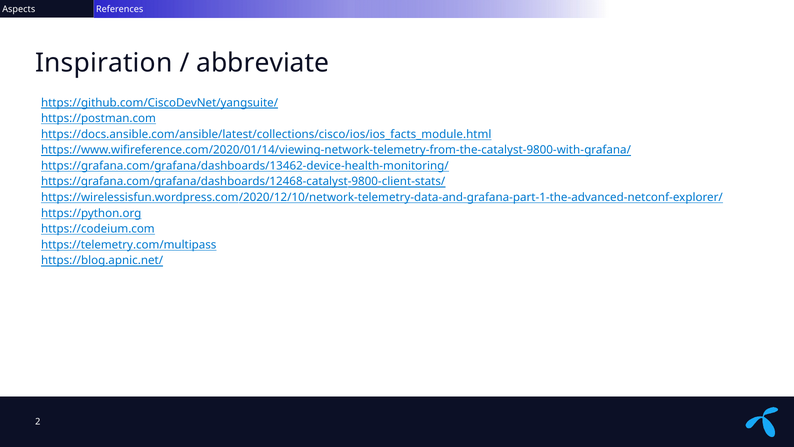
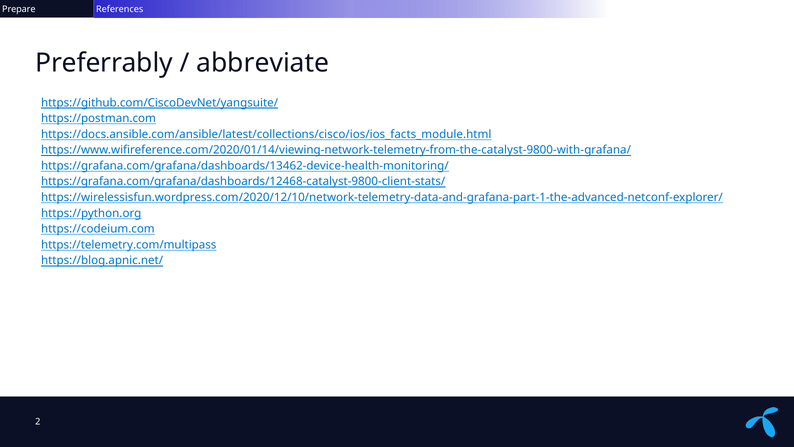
Aspects: Aspects -> Prepare (19, 9)
Inspiration: Inspiration -> Preferrably (104, 63)
